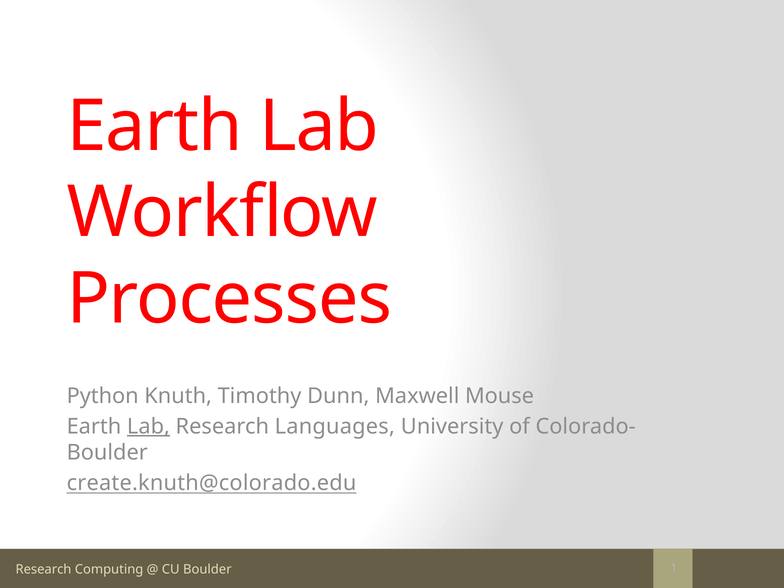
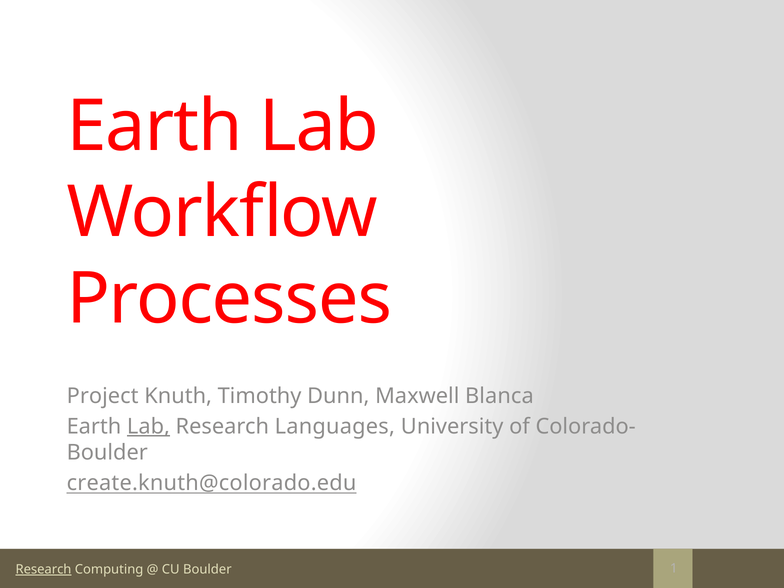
Python: Python -> Project (103, 396)
Mouse: Mouse -> Blanca (499, 396)
Research underline: none -> present (43, 569)
